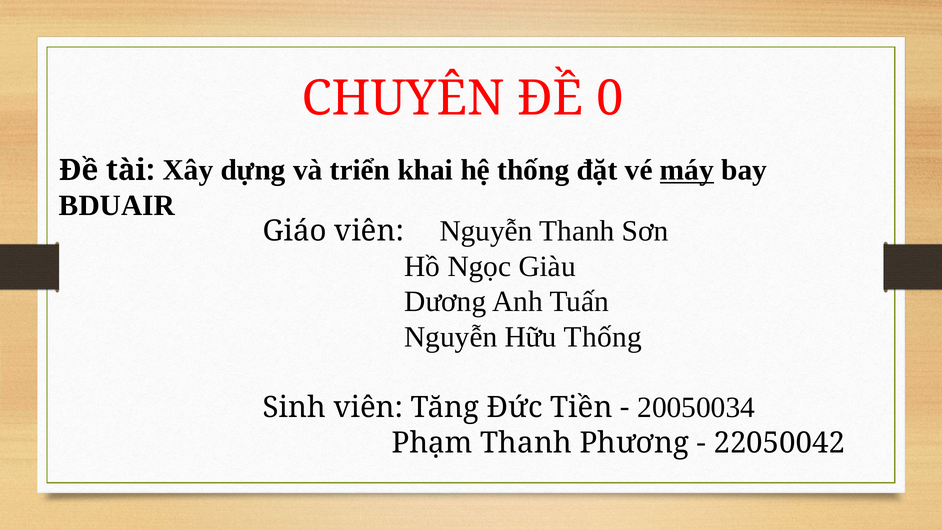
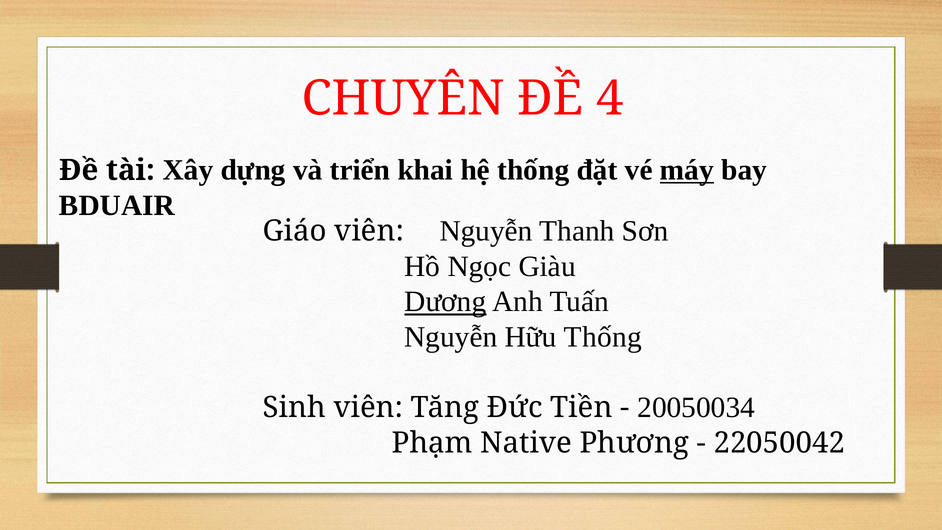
0: 0 -> 4 (610, 99)
Dương underline: none -> present (445, 302)
Phạm Thanh: Thanh -> Native (526, 443)
